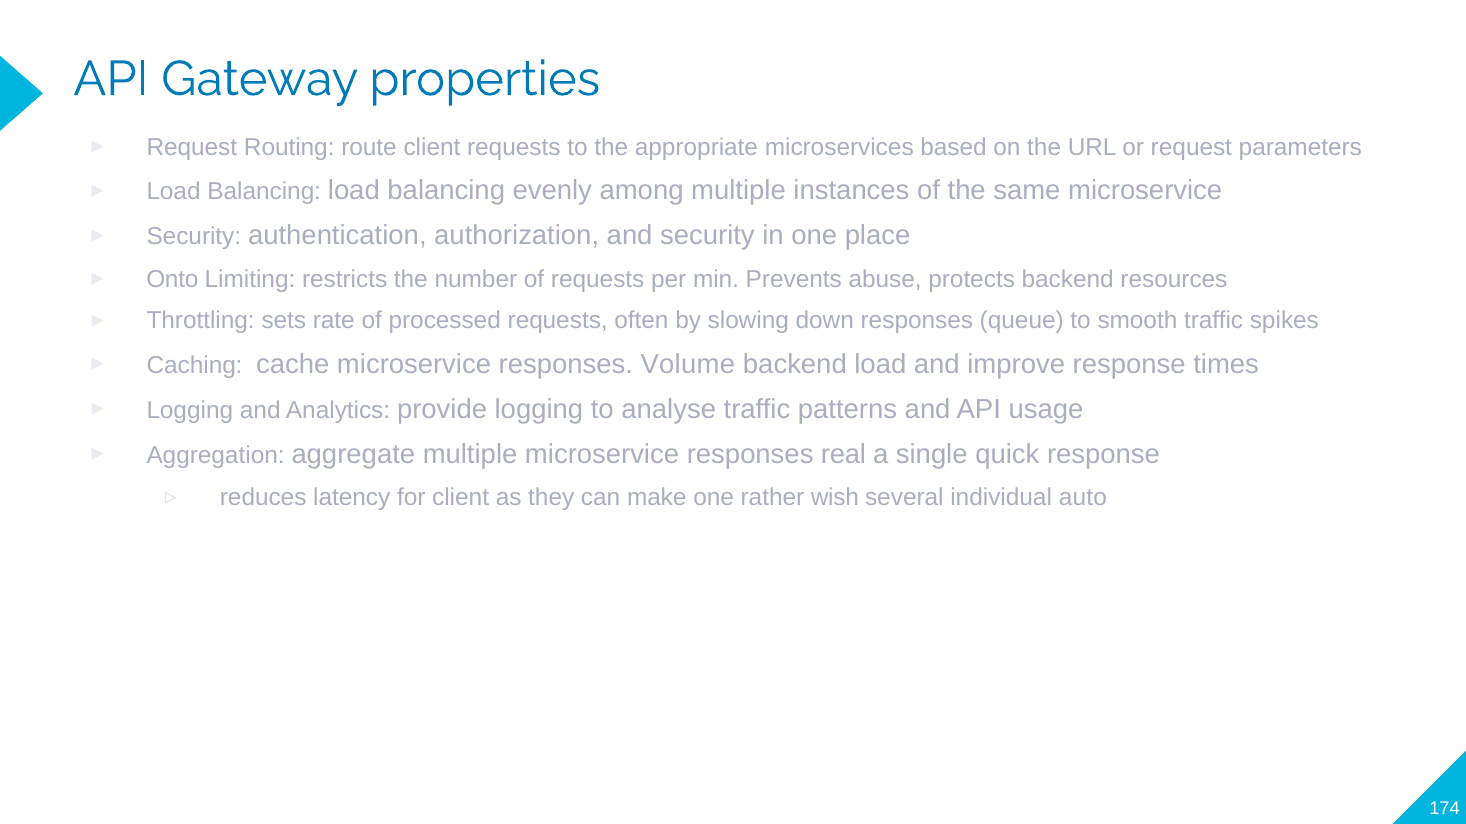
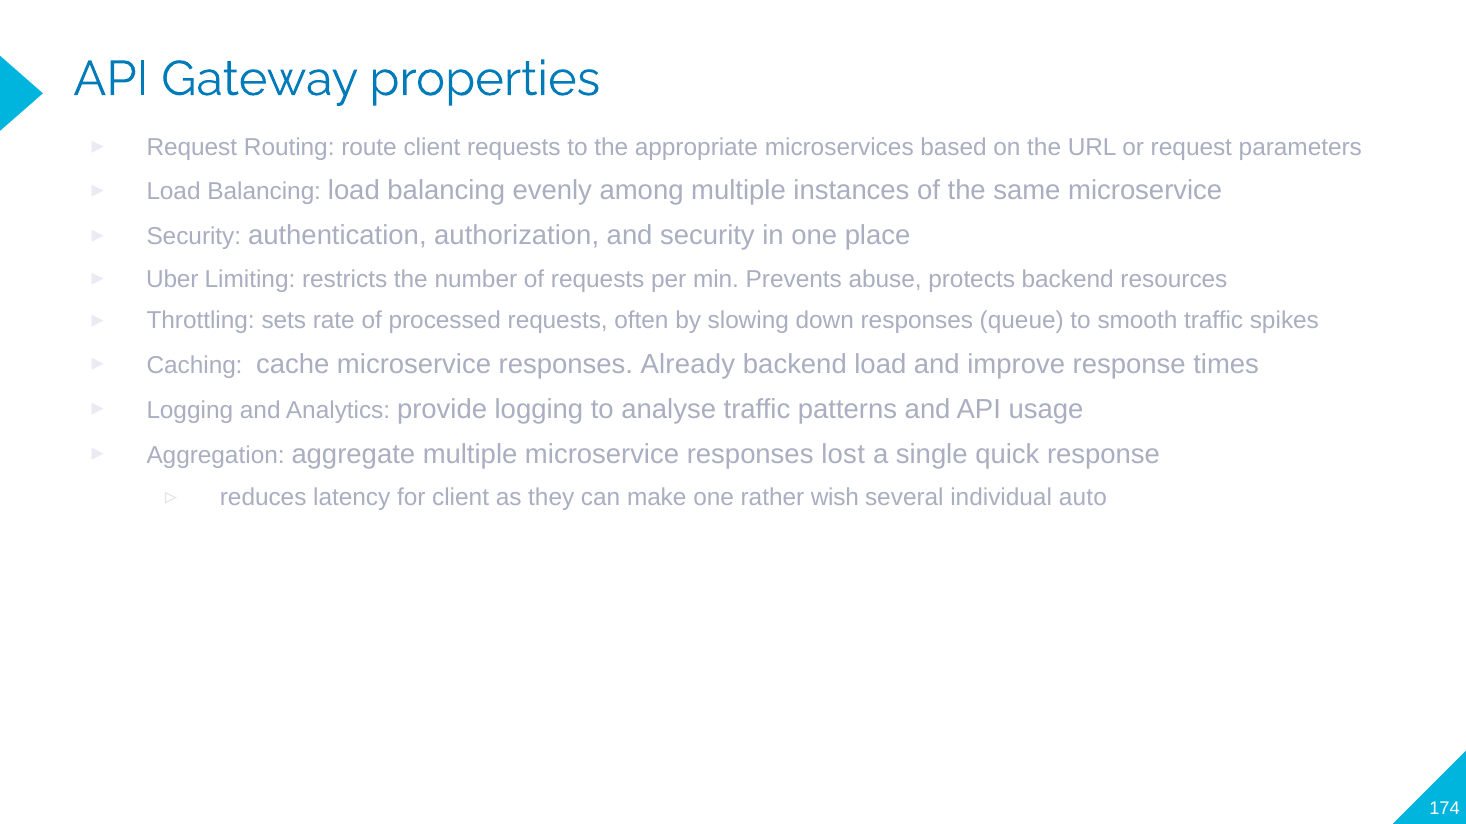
Onto: Onto -> Uber (172, 279)
Volume: Volume -> Already (688, 364)
real: real -> lost (843, 455)
